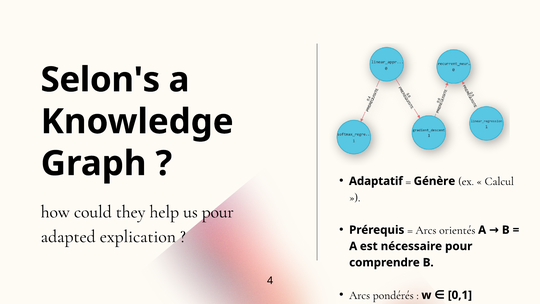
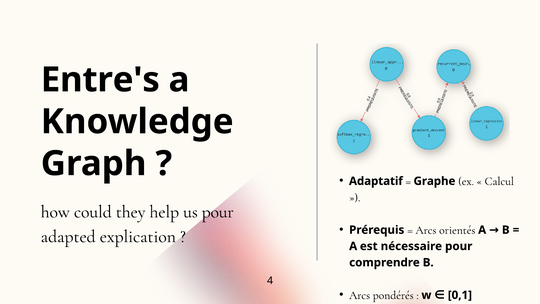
Selon's: Selon's -> Entre's (100, 80)
Génère: Génère -> Graphe (434, 181)
